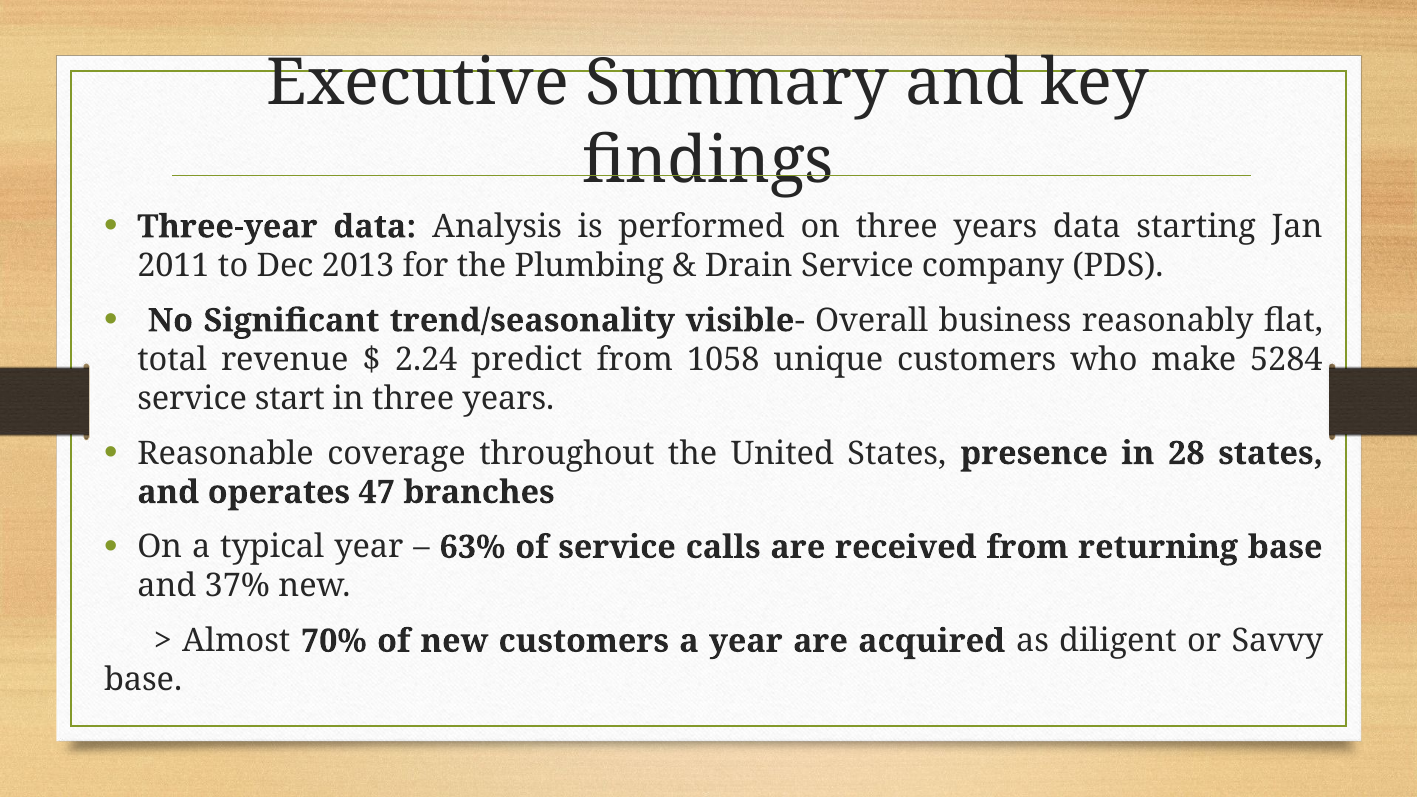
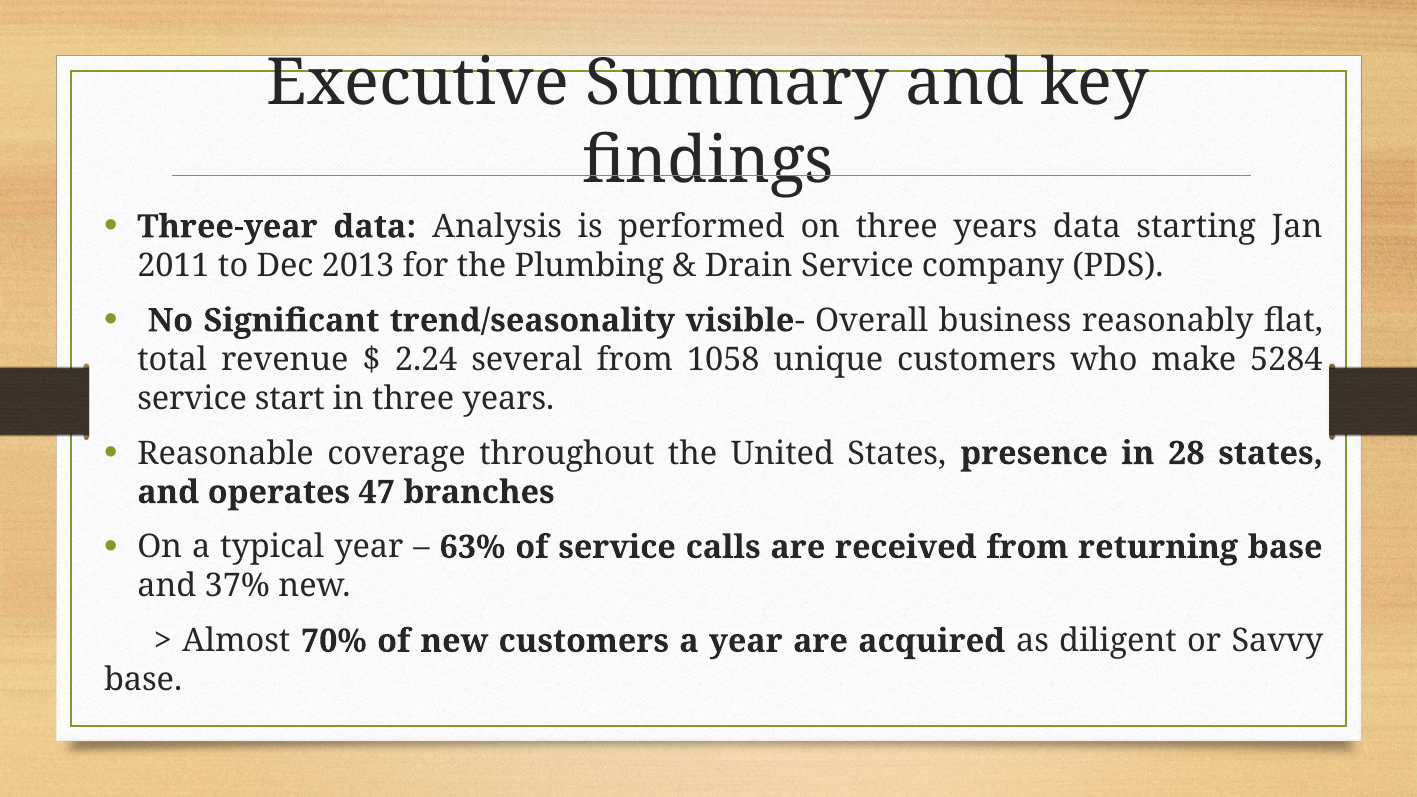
predict: predict -> several (527, 360)
